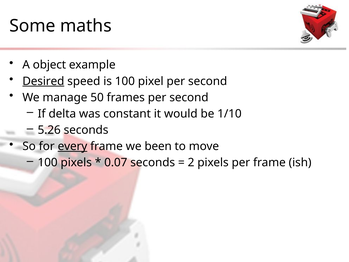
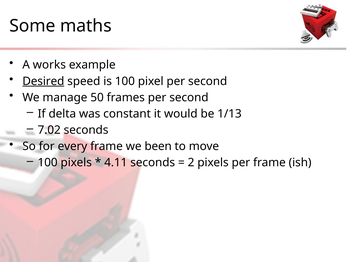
object: object -> works (49, 65)
1/10: 1/10 -> 1/13 (229, 114)
5.26: 5.26 -> 7.02 (49, 130)
every underline: present -> none (72, 146)
0.07: 0.07 -> 4.11 (116, 162)
